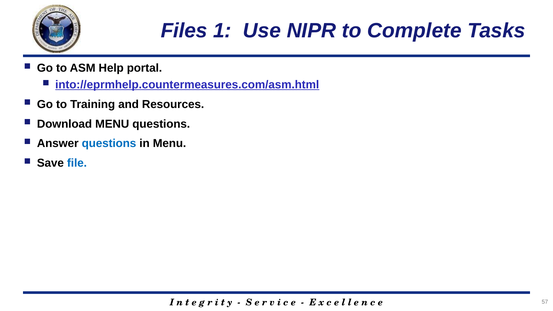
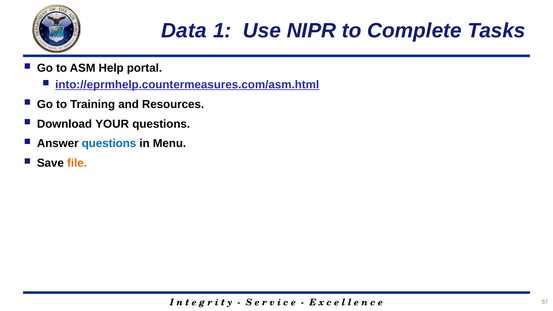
Files: Files -> Data (184, 30)
Download MENU: MENU -> YOUR (112, 124)
file colour: blue -> orange (77, 163)
